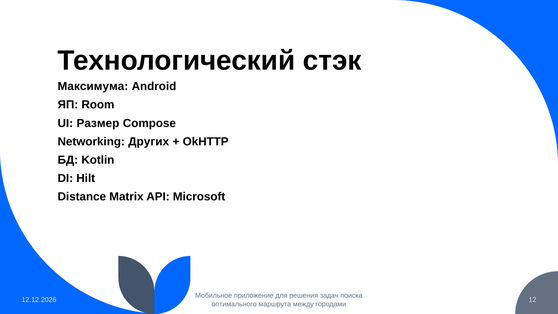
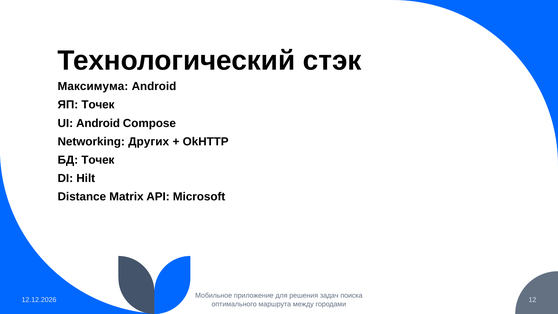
ЯП Room: Room -> Точек (98, 105)
UI Размер: Размер -> Android (98, 123)
БД Kotlin: Kotlin -> Точек (98, 160)
